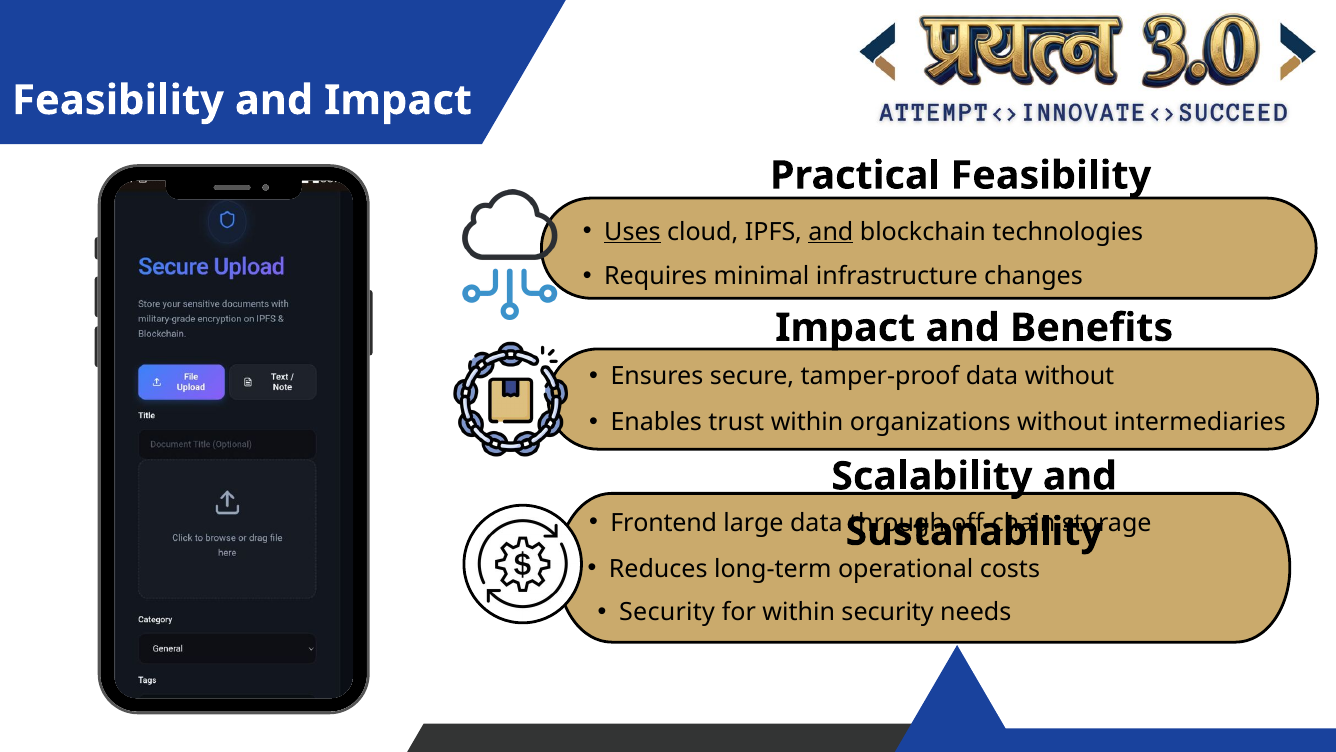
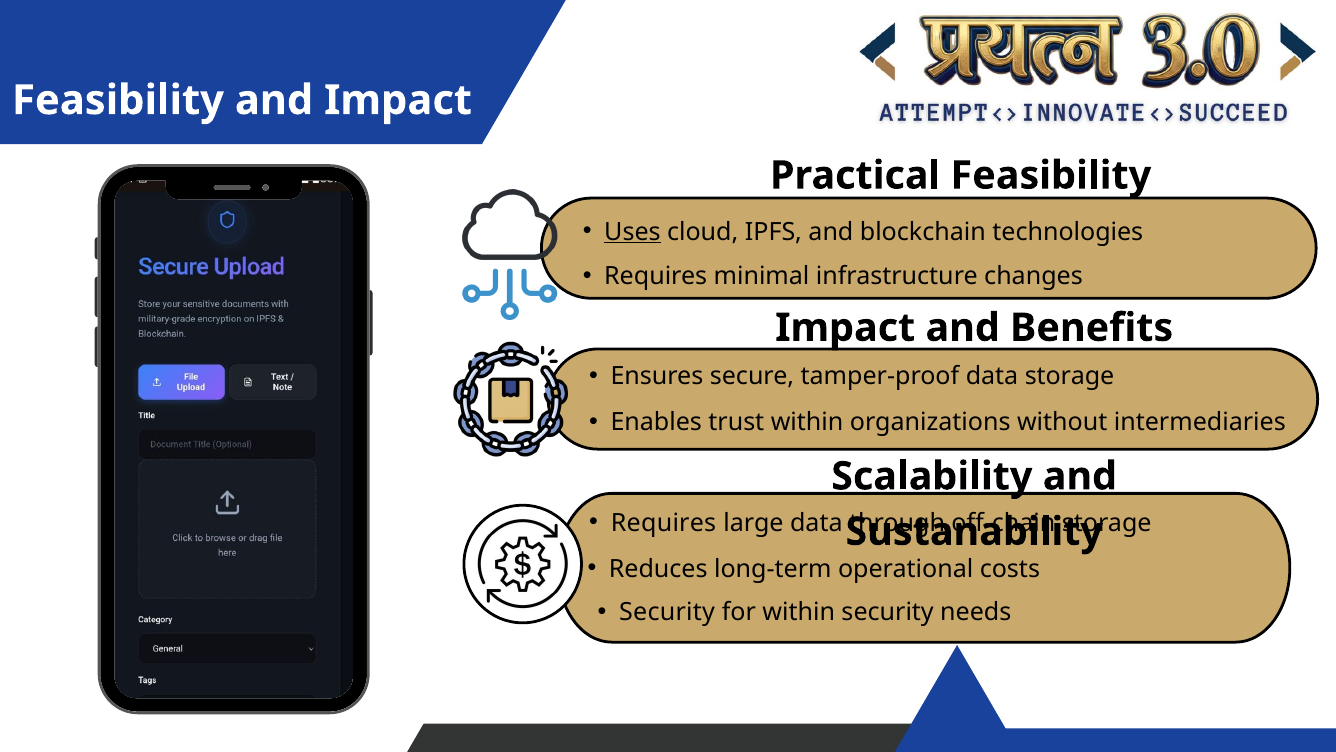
and underline: present -> none (831, 232)
data without: without -> storage (1070, 376)
Frontend: Frontend -> Requires (664, 522)
